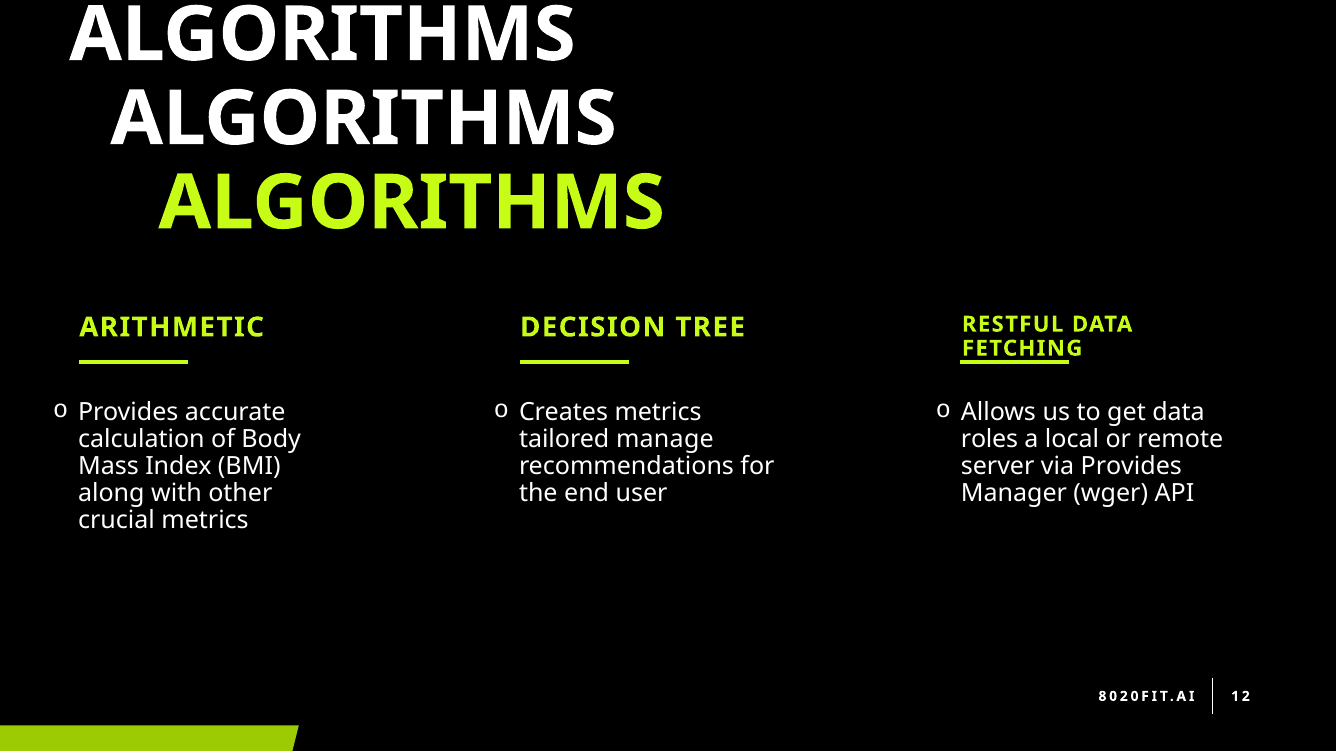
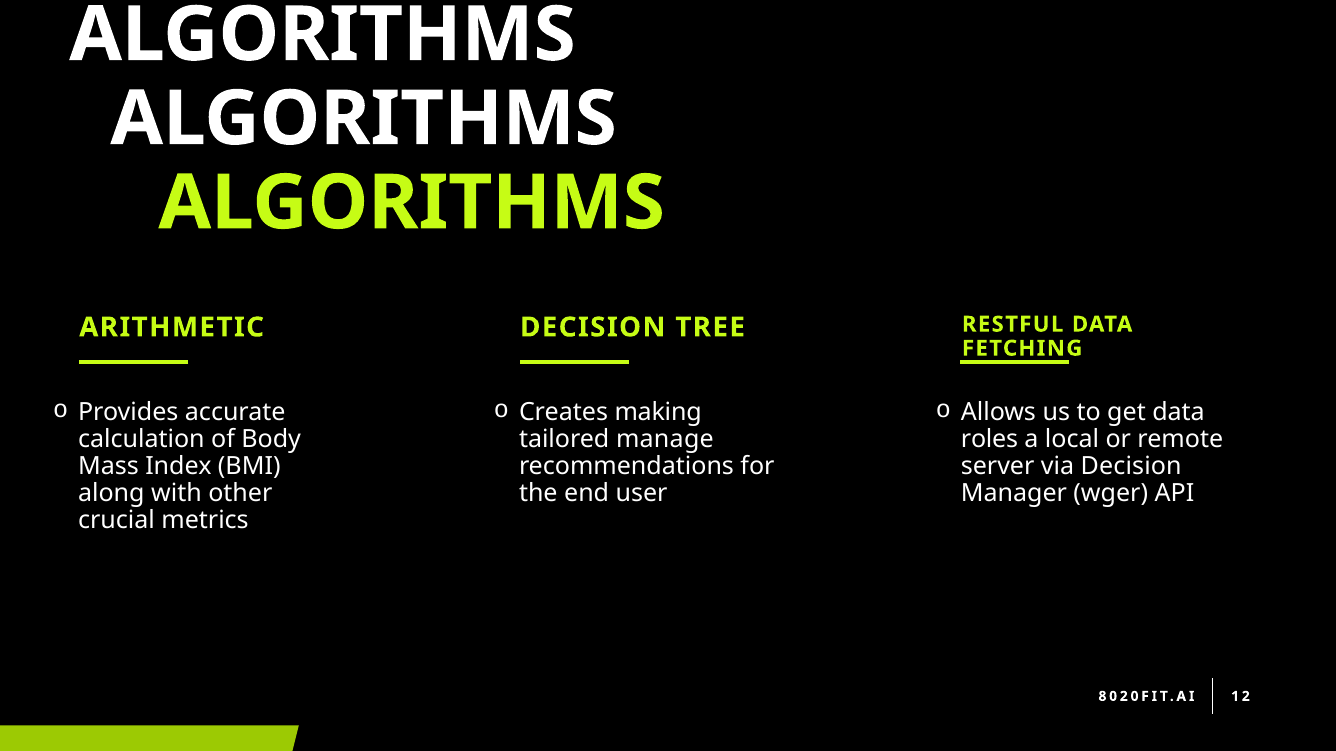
Creates metrics: metrics -> making (658, 412)
via Provides: Provides -> Decision (1131, 466)
